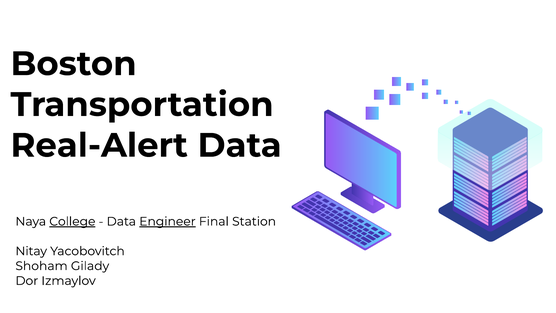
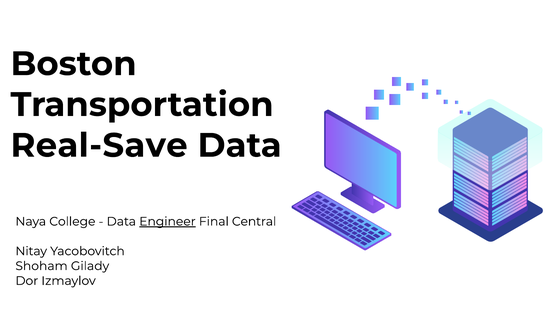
Real-Alert: Real-Alert -> Real-Save (99, 145)
College underline: present -> none (72, 221)
Station: Station -> Central (254, 221)
